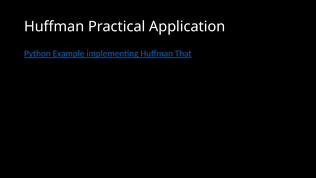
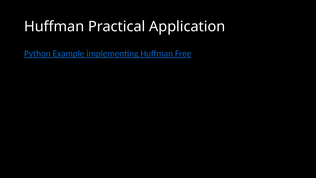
That: That -> Free (183, 54)
